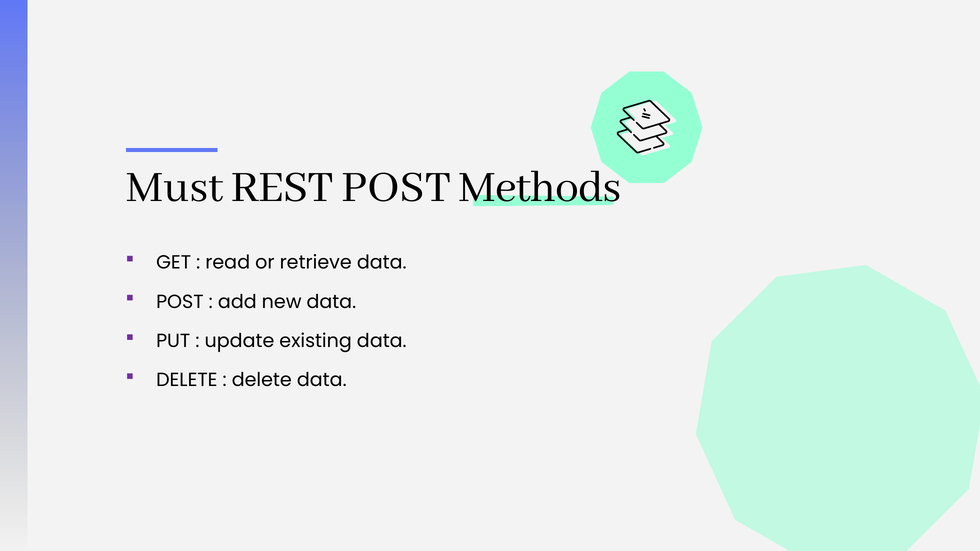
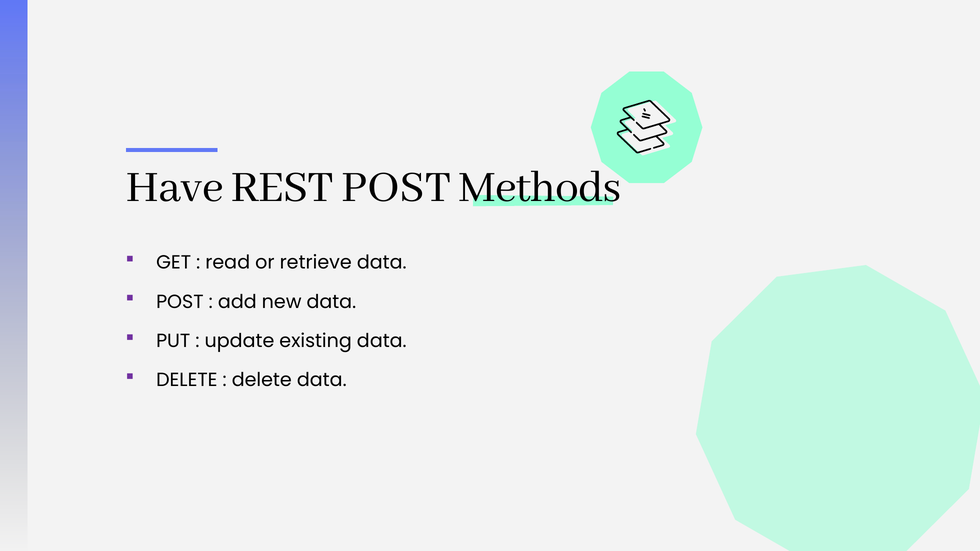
Must: Must -> Have (175, 185)
